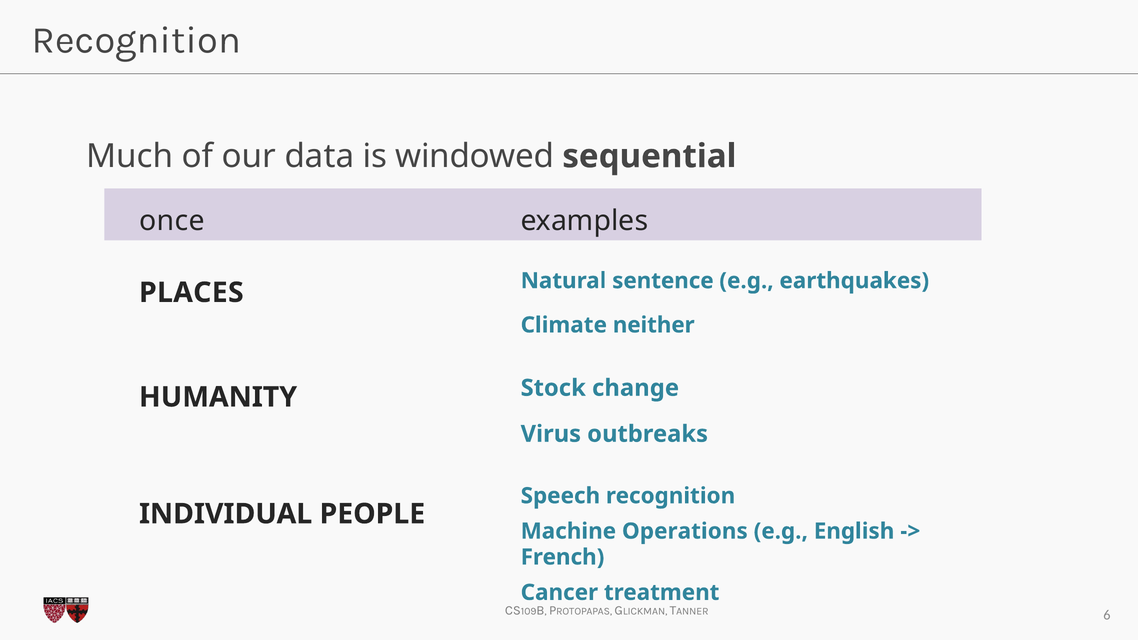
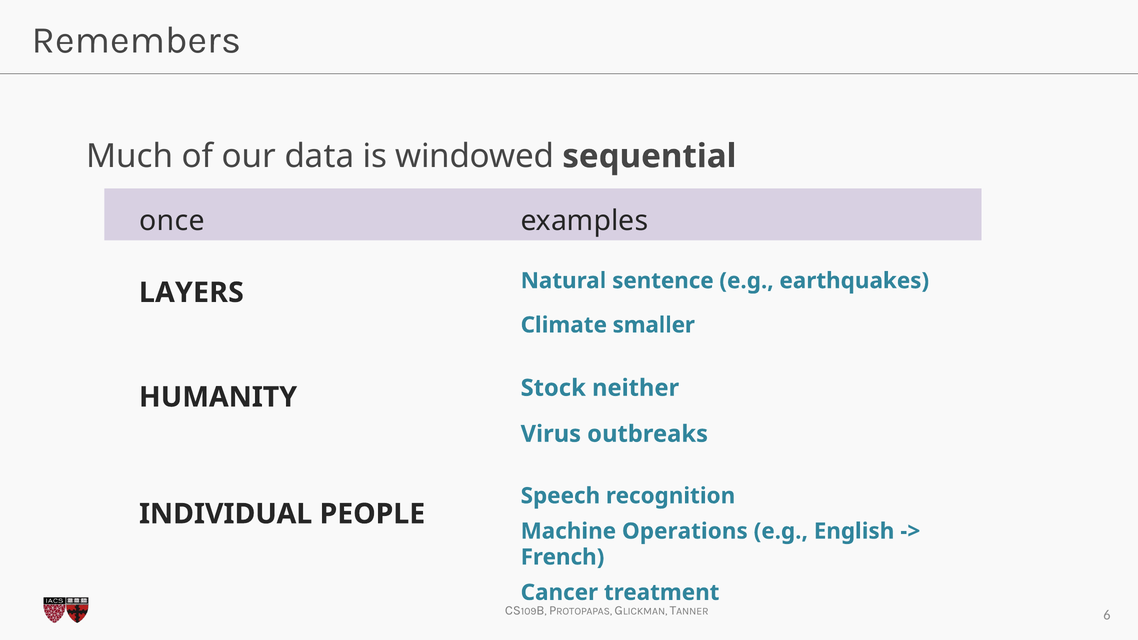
Recognition: Recognition -> Remembers (136, 40)
PLACES: PLACES -> LAYERS (191, 293)
neither: neither -> smaller (654, 325)
change: change -> neither (636, 388)
